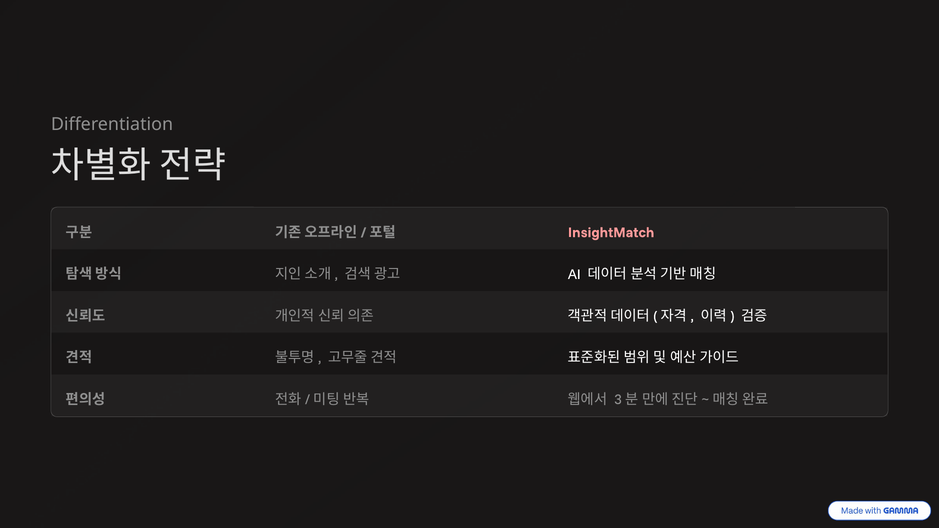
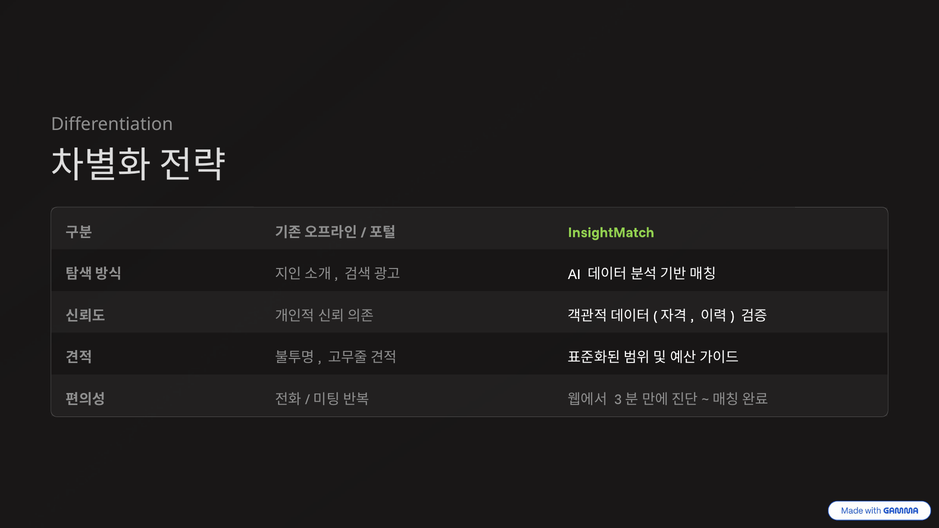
InsightMatch colour: pink -> light green (611, 233)
